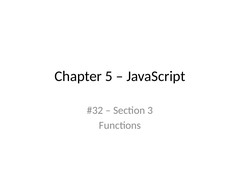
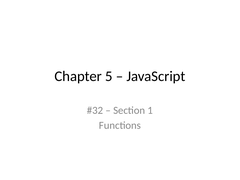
3: 3 -> 1 (150, 110)
